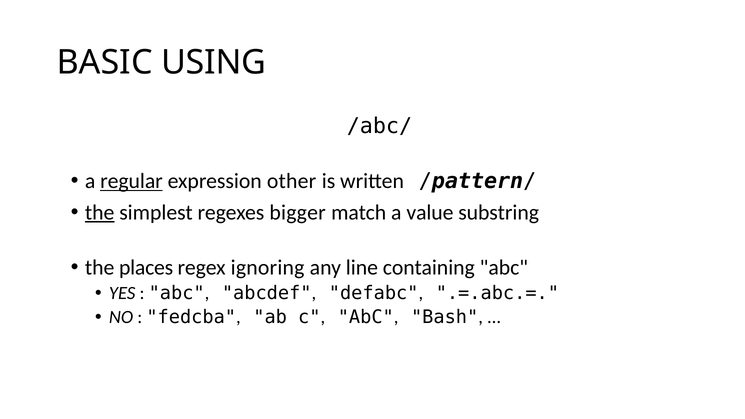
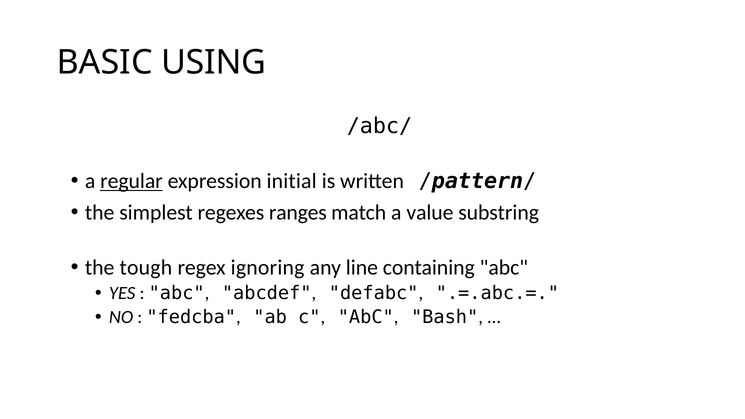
other: other -> initial (292, 181)
the underline: present -> none (100, 212)
bigger: bigger -> ranges (298, 212)
places: places -> tough (146, 268)
